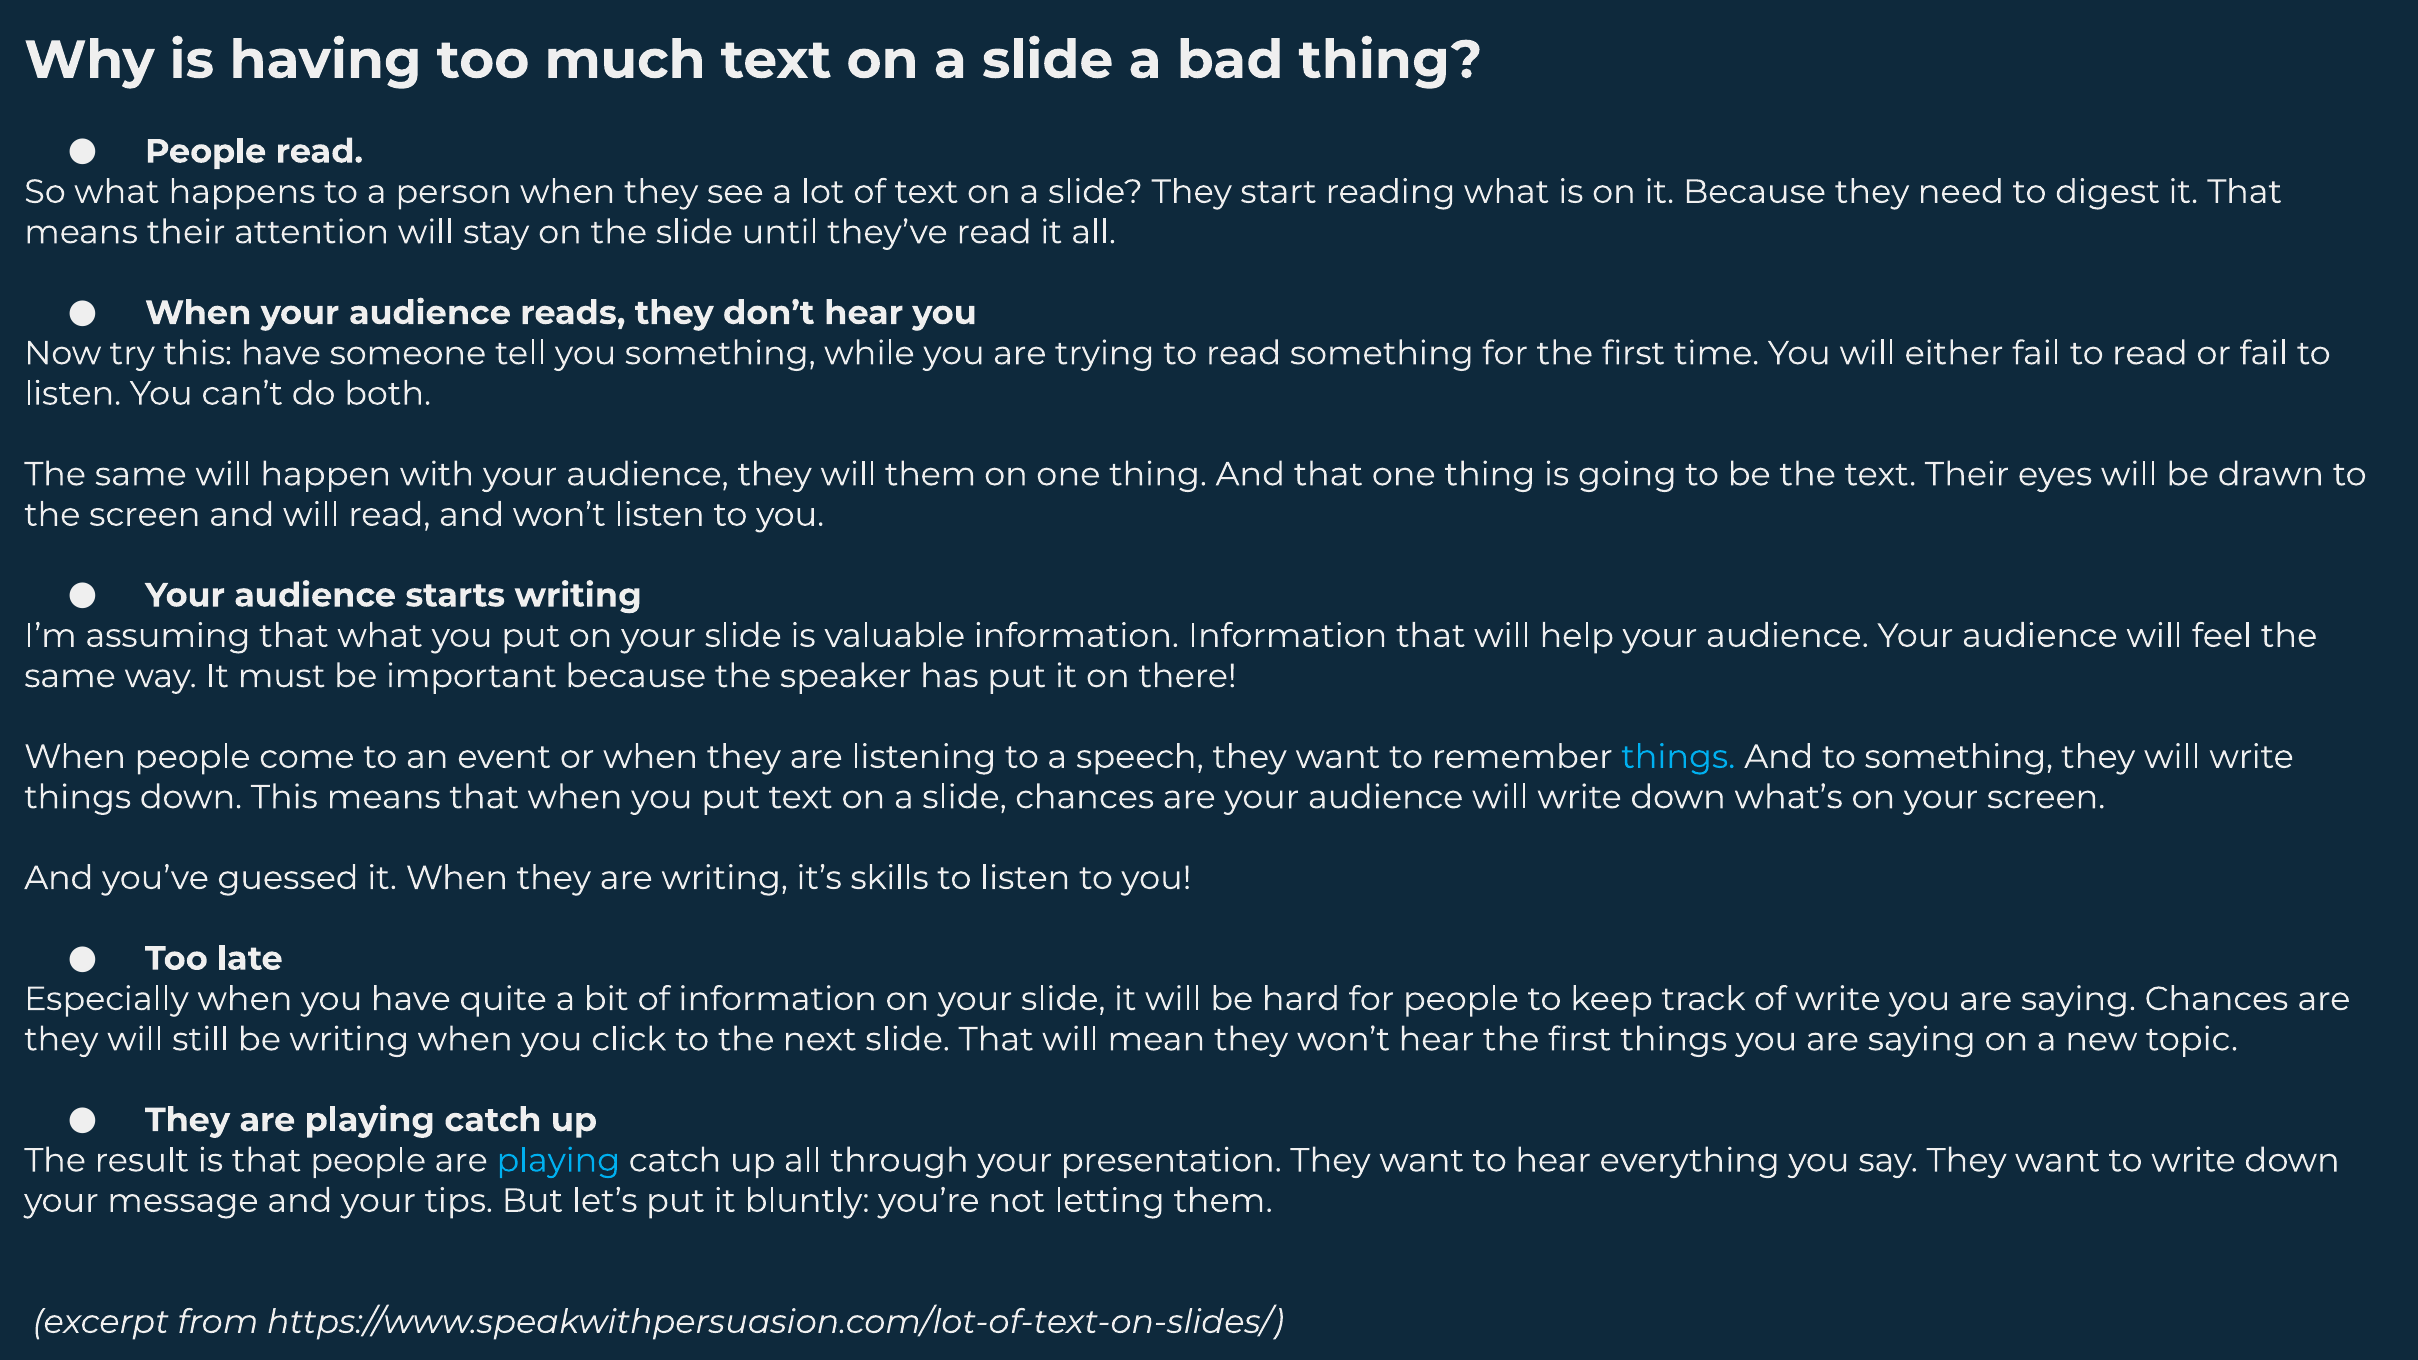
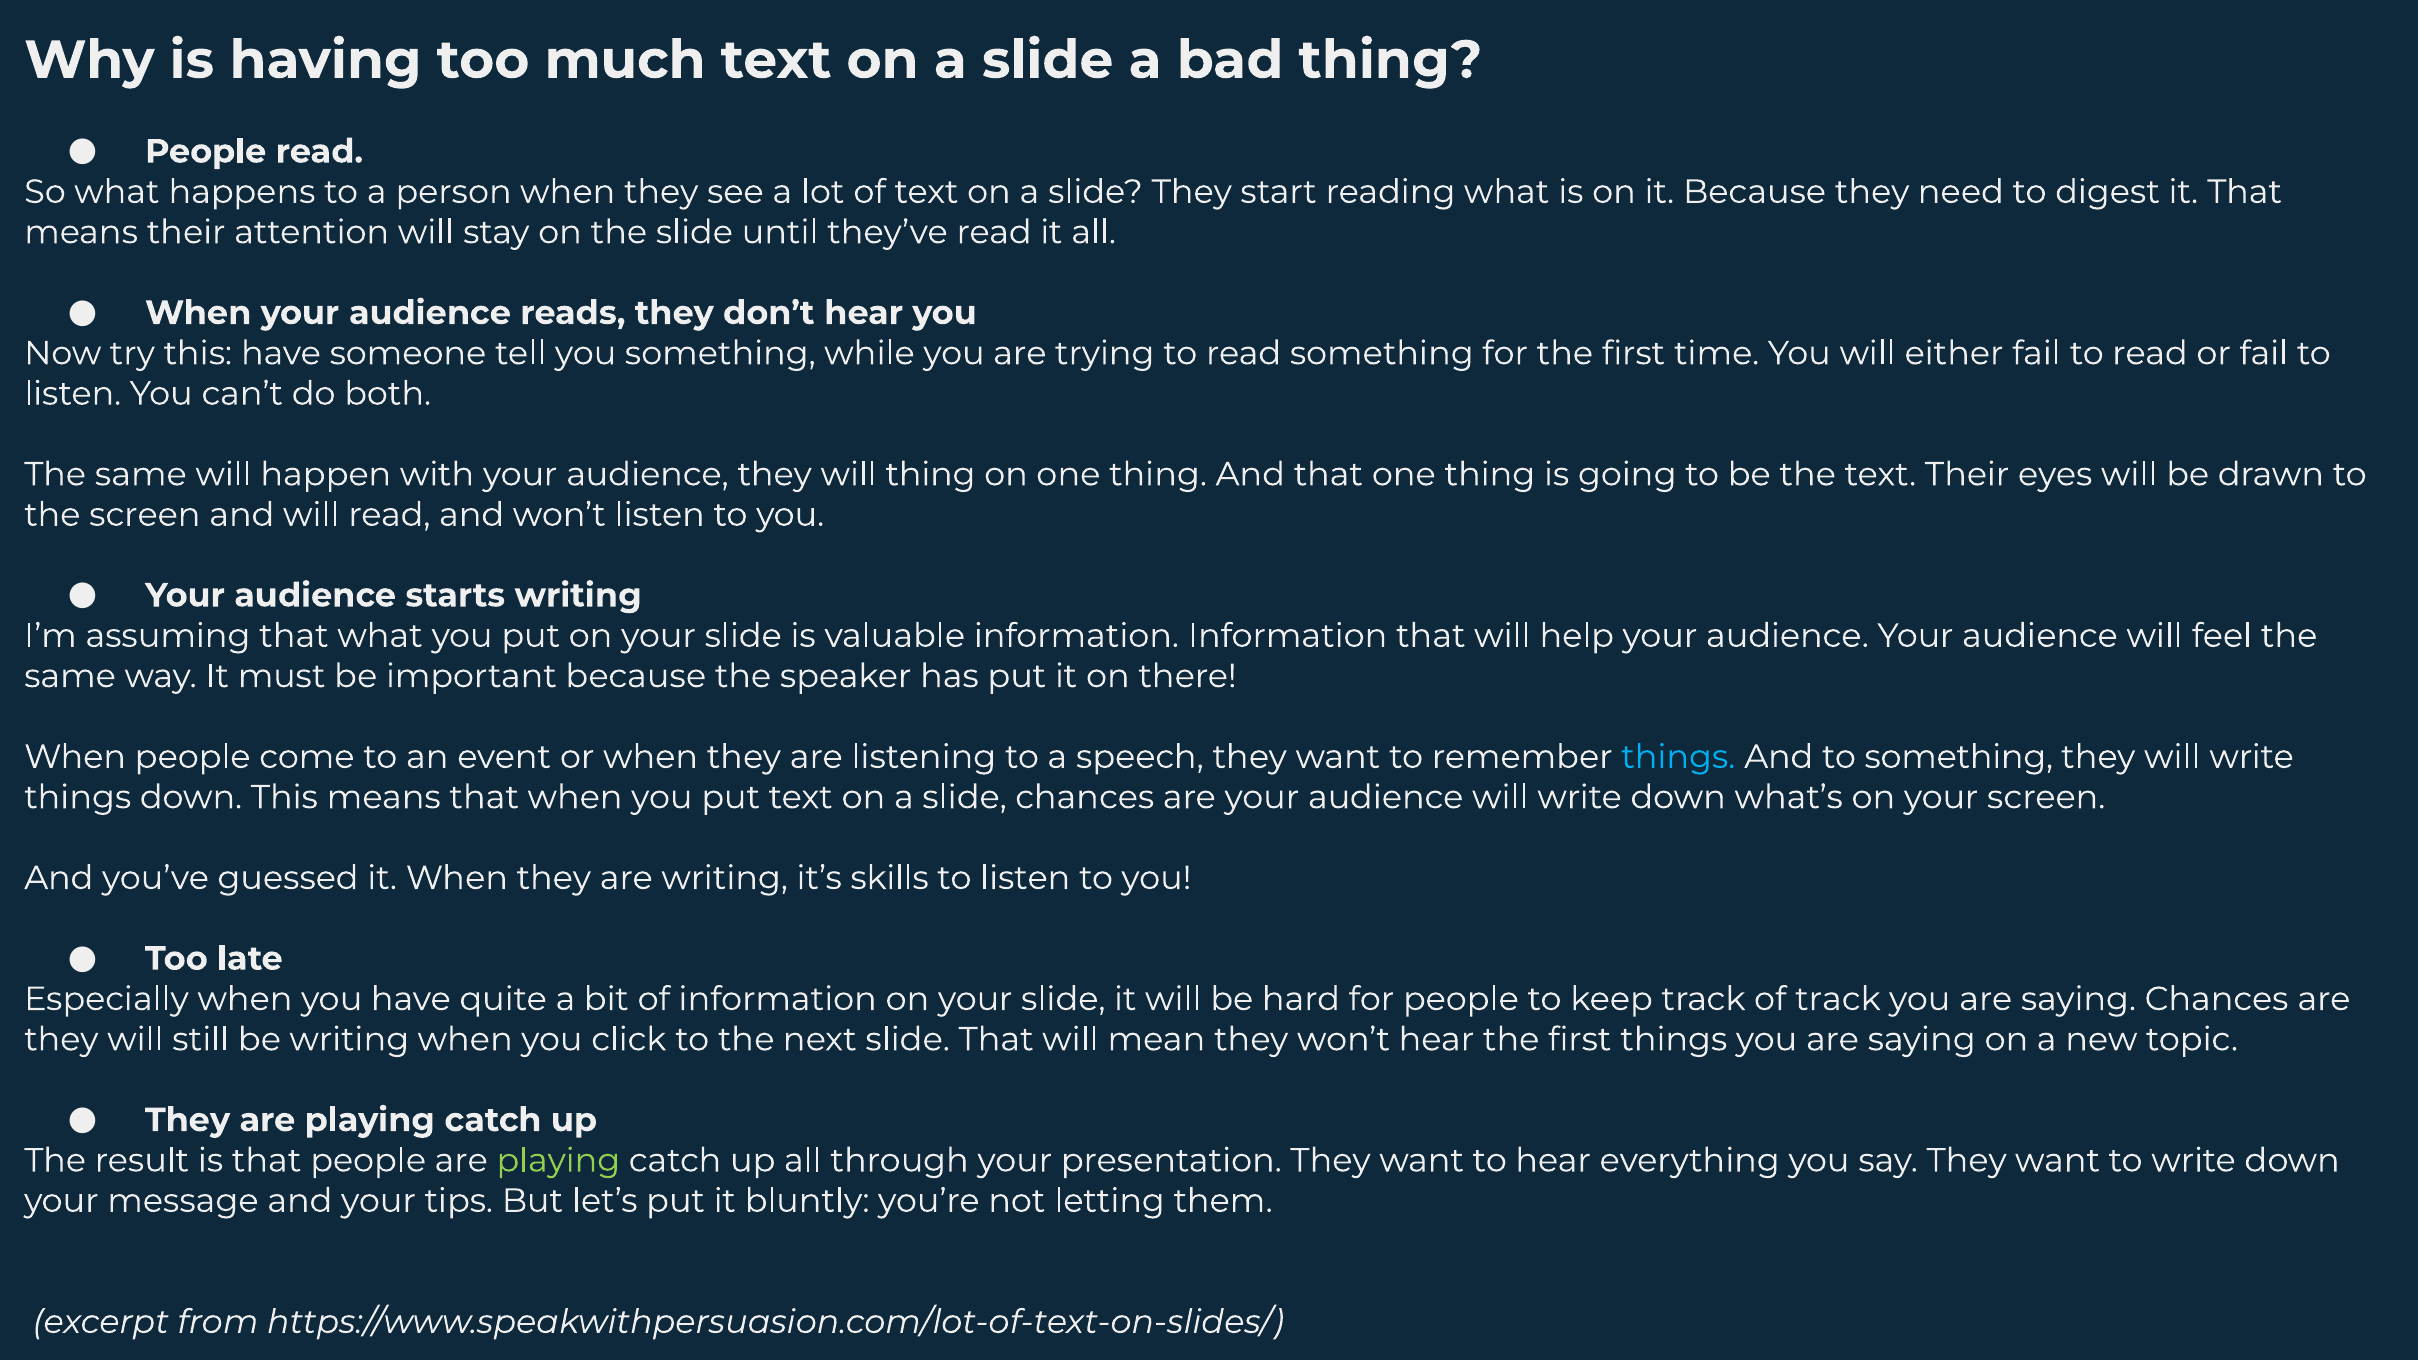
will them: them -> thing (930, 474)
of write: write -> track (1838, 999)
playing colour: light blue -> light green (558, 1161)
